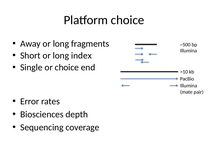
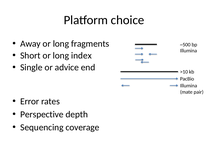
or choice: choice -> advice (67, 67)
Biosciences: Biosciences -> Perspective (42, 114)
